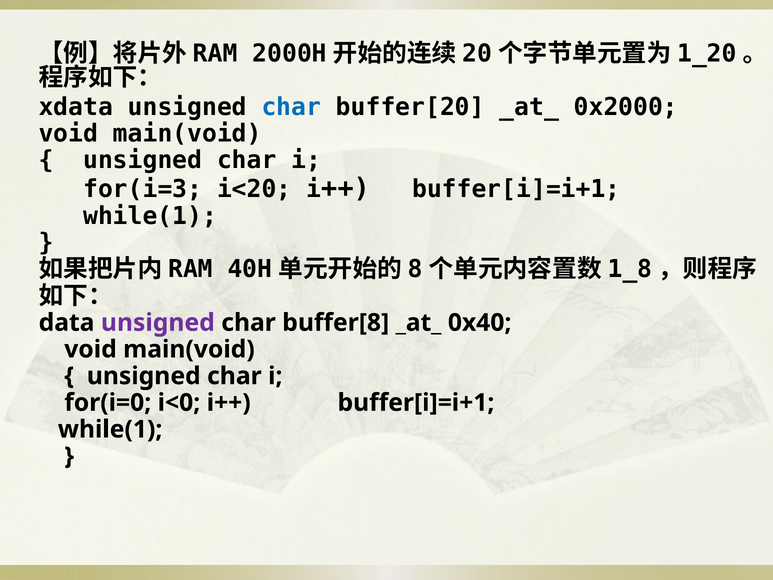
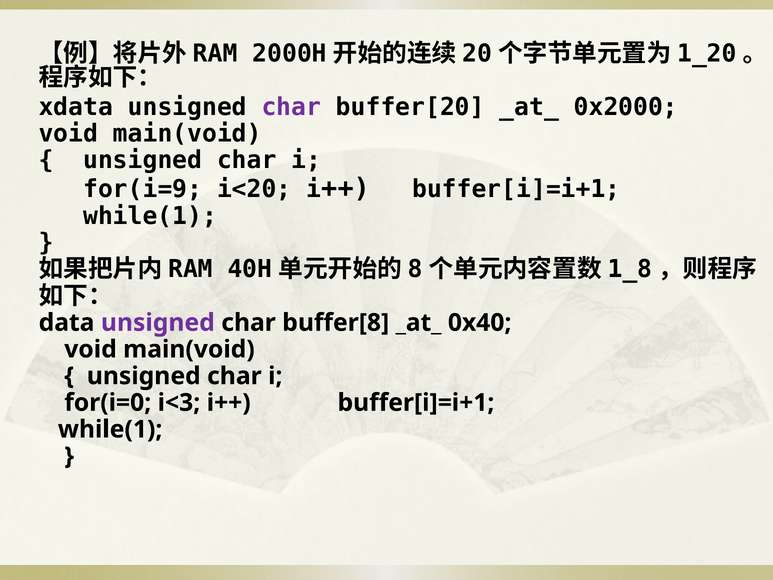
char colour: blue -> purple (291, 107)
for(i=3: for(i=3 -> for(i=9 (143, 189)
i<0: i<0 -> i<3 (179, 403)
